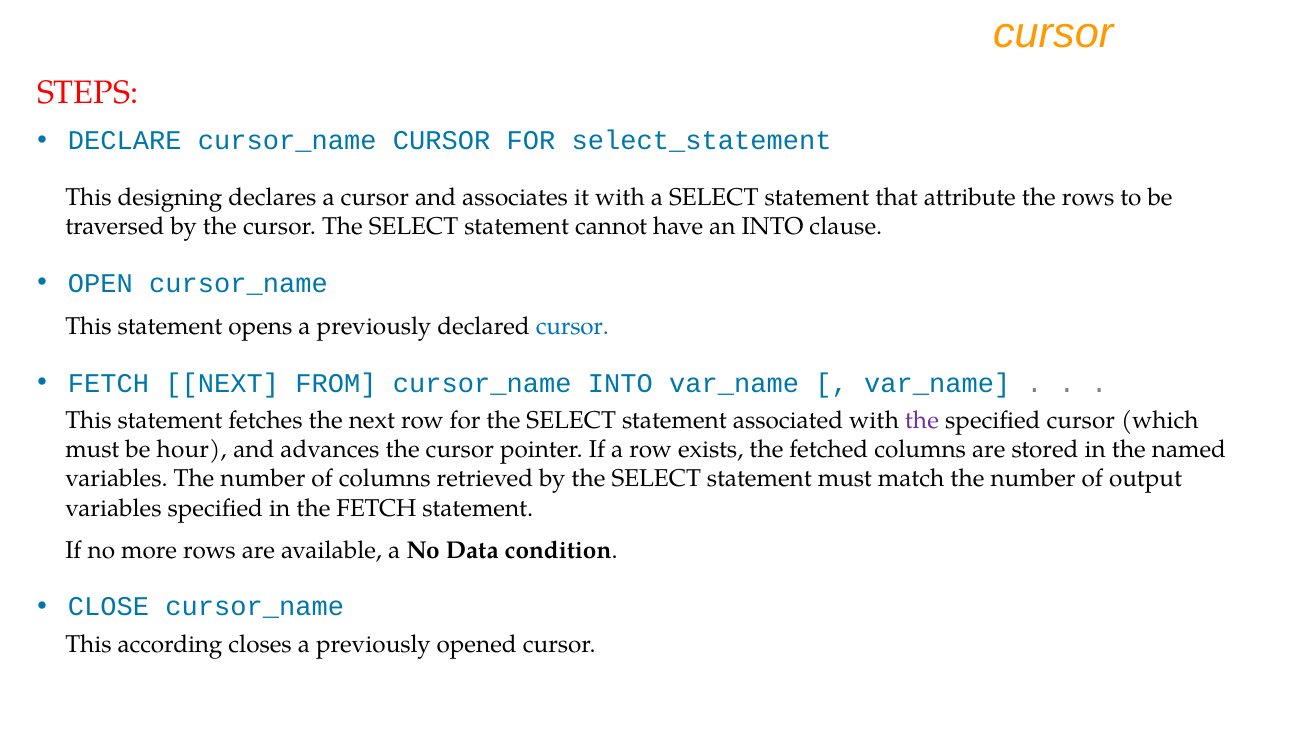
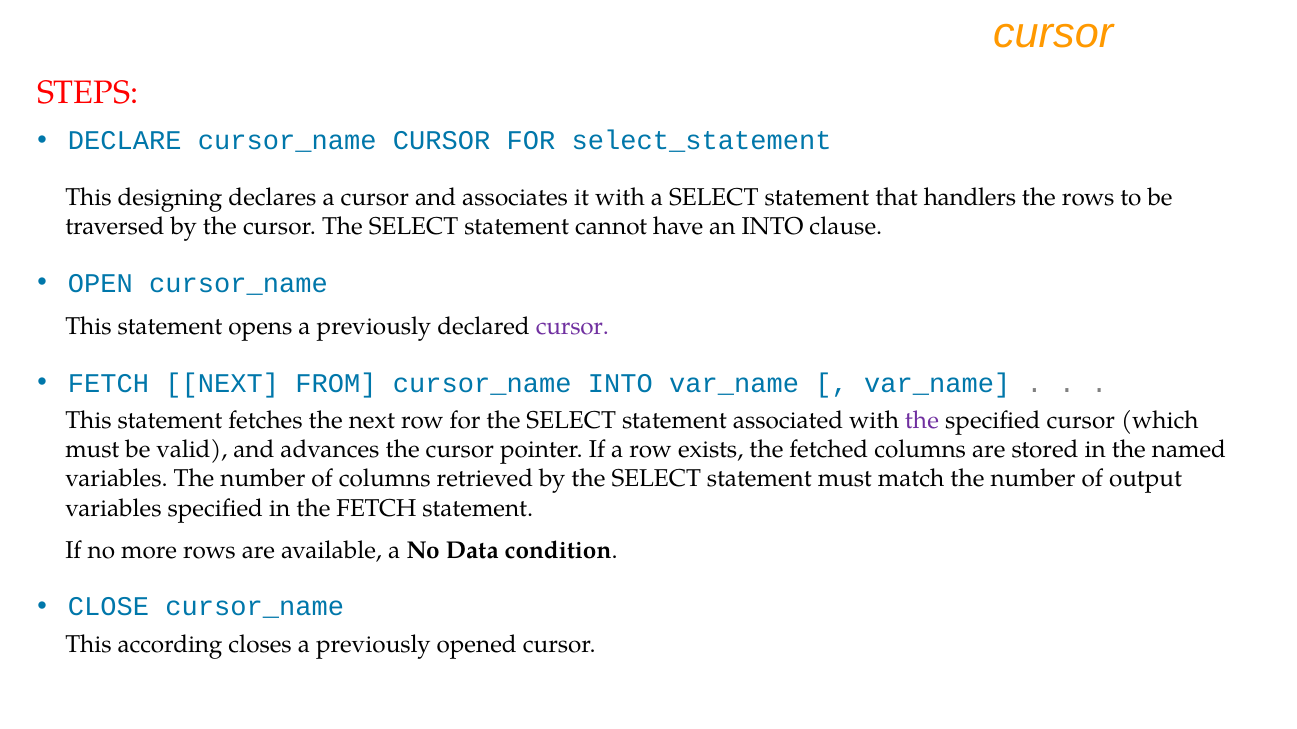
attribute: attribute -> handlers (970, 197)
cursor colour: blue -> purple (572, 327)
hour: hour -> valid (192, 450)
